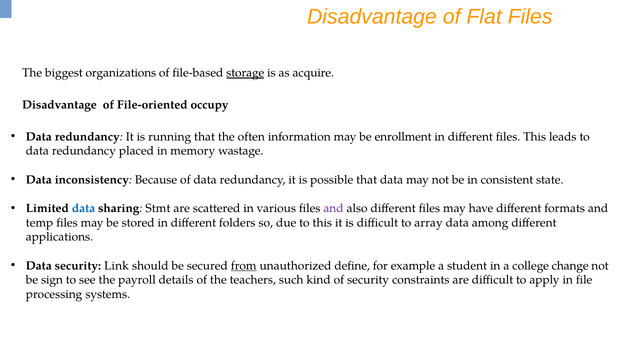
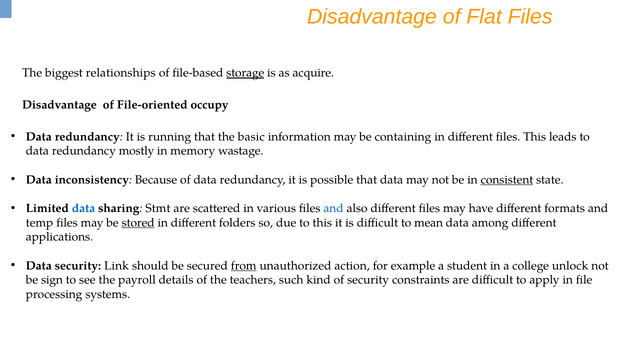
organizations: organizations -> relationships (121, 73)
often: often -> basic (251, 137)
enrollment: enrollment -> containing (403, 137)
placed: placed -> mostly (137, 151)
consistent underline: none -> present (507, 180)
and colour: purple -> blue (333, 208)
stored underline: none -> present (138, 223)
array: array -> mean (429, 223)
define: define -> action (352, 266)
change: change -> unlock (570, 266)
